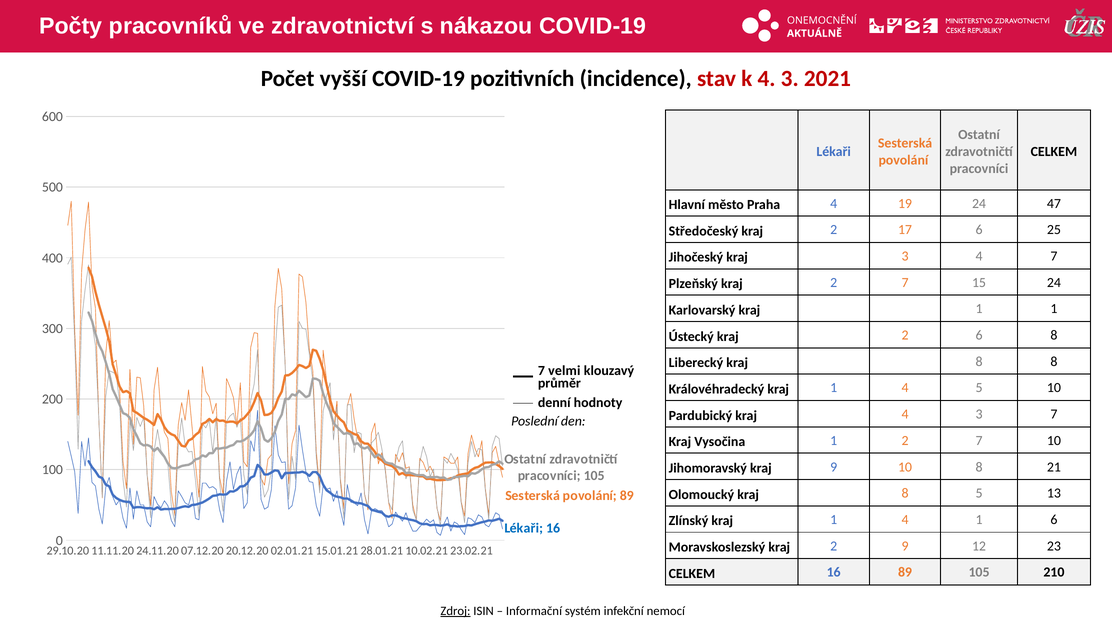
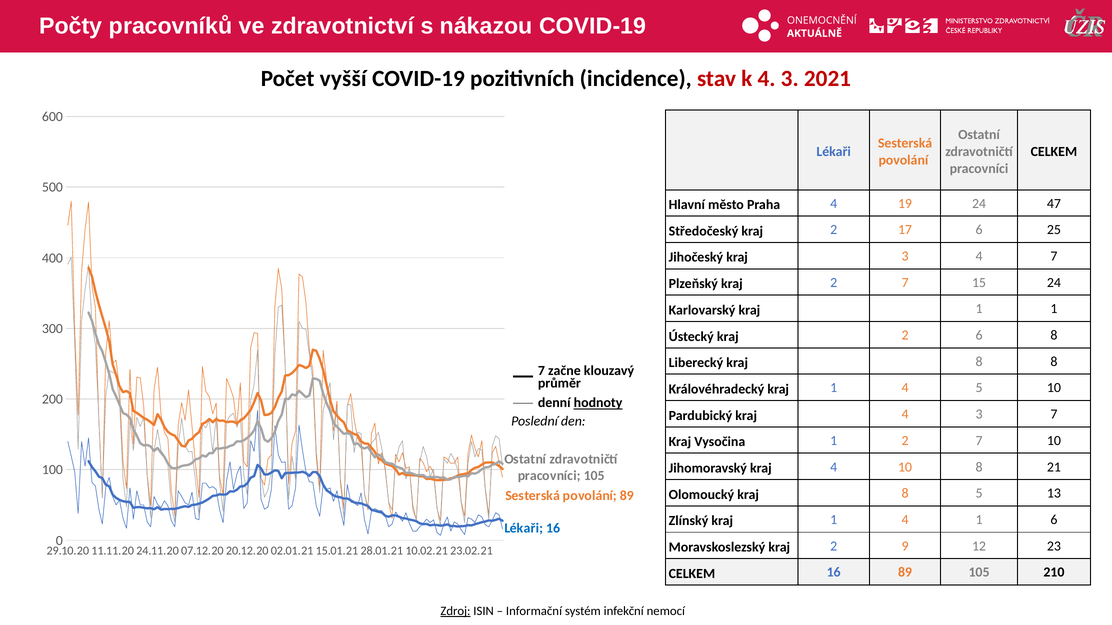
velmi: velmi -> začne (564, 371)
hodnoty underline: none -> present (598, 403)
Jihomoravský kraj 9: 9 -> 4 (834, 467)
